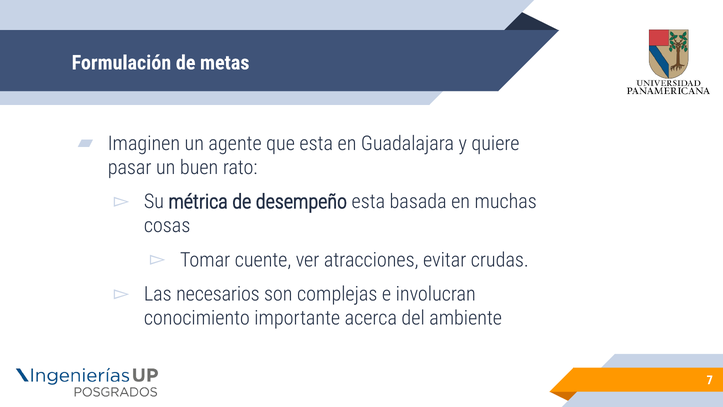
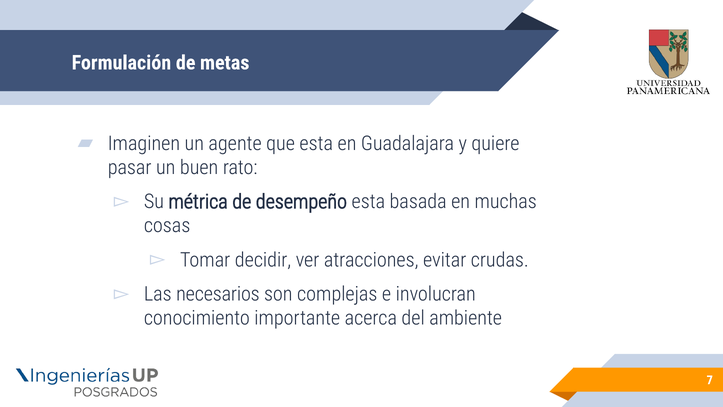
cuente: cuente -> decidir (263, 260)
